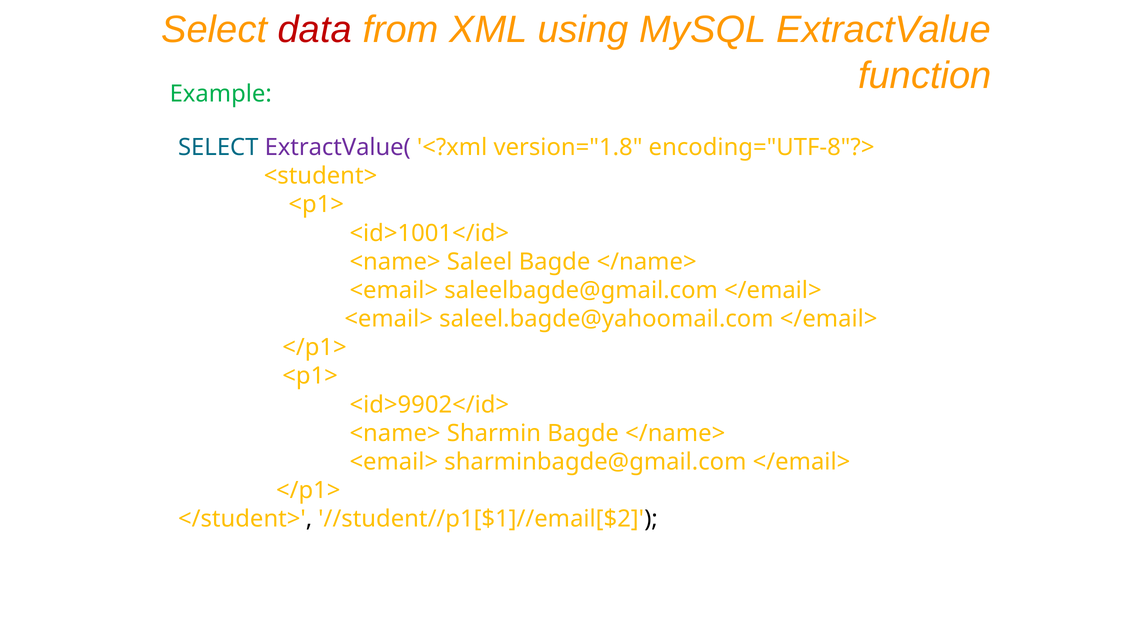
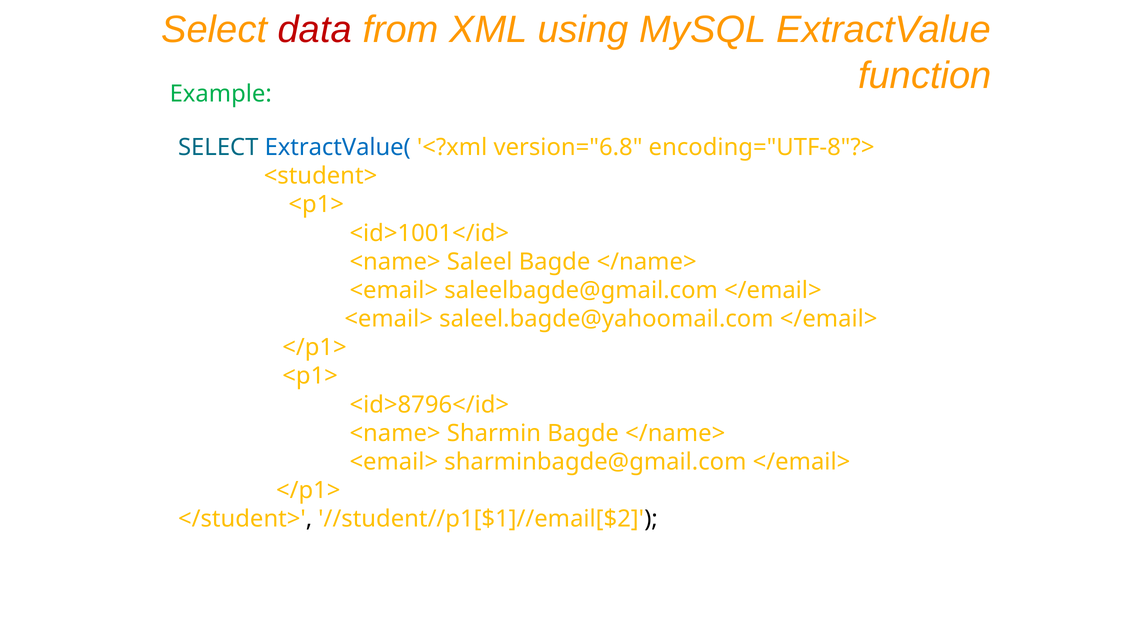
ExtractValue( colour: purple -> blue (338, 147)
version="1.8: version="1.8 -> version="6.8 (568, 147)
<id>9902</id>: <id>9902</id> -> <id>8796</id> (429, 405)
